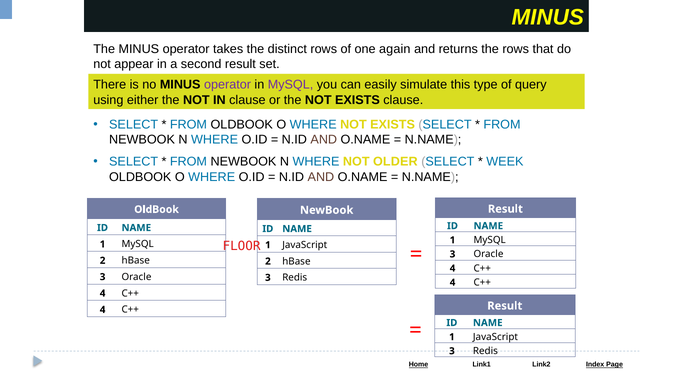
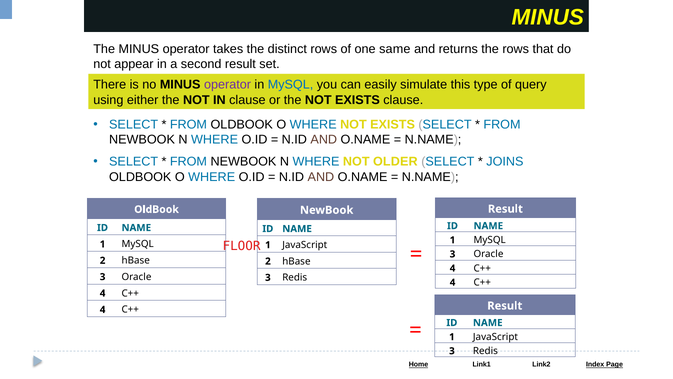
again: again -> same (395, 49)
MySQL colour: purple -> blue (291, 85)
WEEK: WEEK -> JOINS (505, 161)
